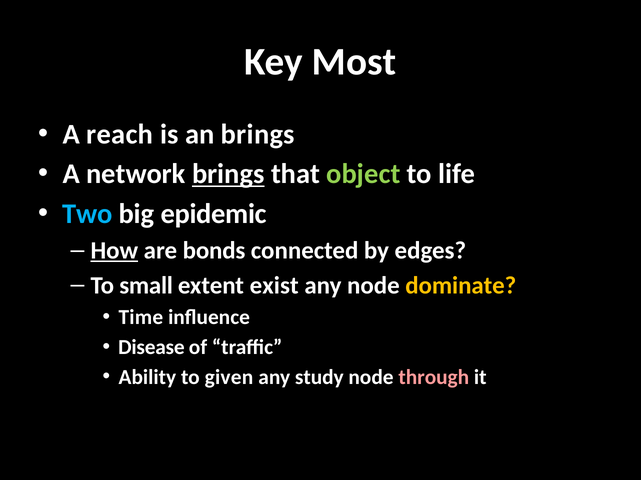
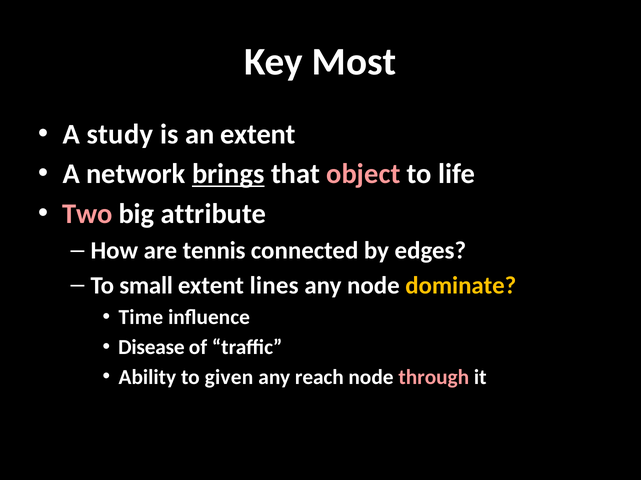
reach: reach -> study (120, 134)
an brings: brings -> extent (258, 134)
object colour: light green -> pink (363, 174)
Two colour: light blue -> pink (87, 214)
epidemic: epidemic -> attribute (214, 214)
How underline: present -> none (114, 251)
bonds: bonds -> tennis (214, 251)
exist: exist -> lines (274, 286)
study: study -> reach (319, 378)
